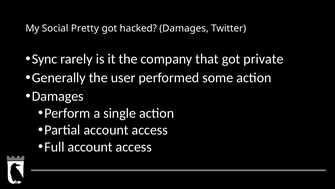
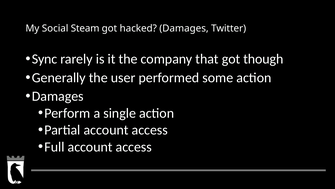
Pretty: Pretty -> Steam (85, 28)
private: private -> though (263, 59)
